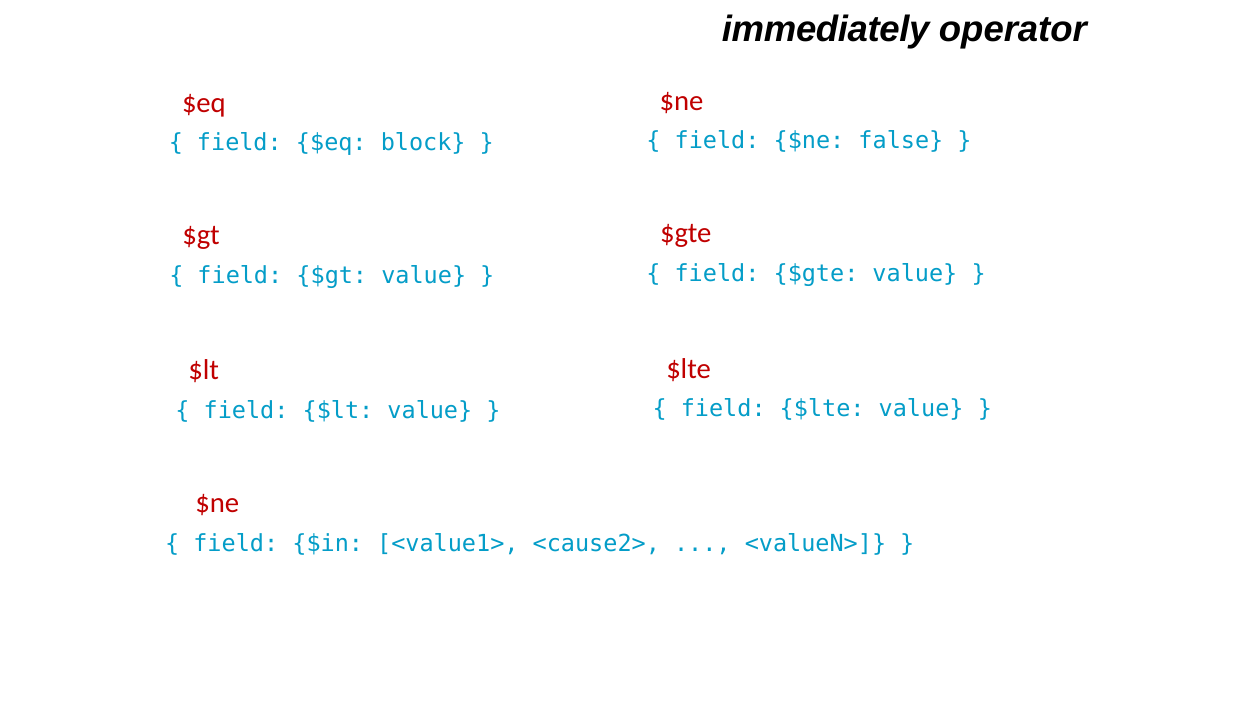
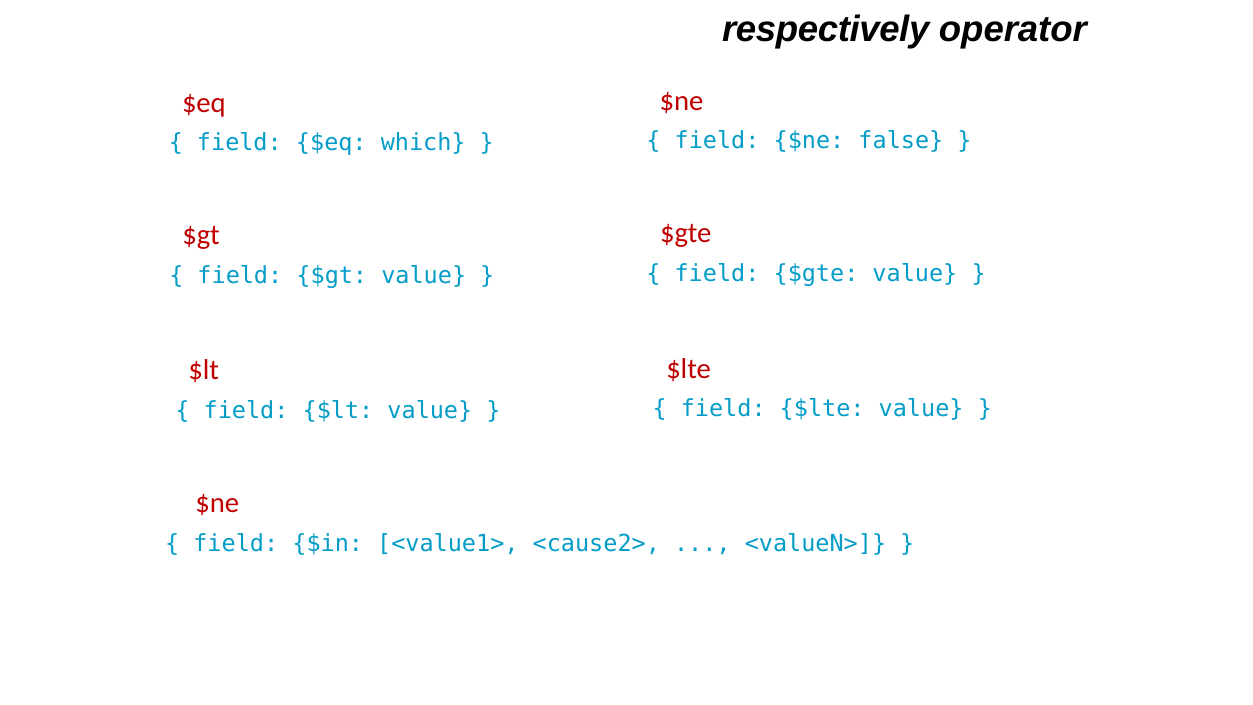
immediately: immediately -> respectively (826, 29)
block: block -> which (423, 143)
